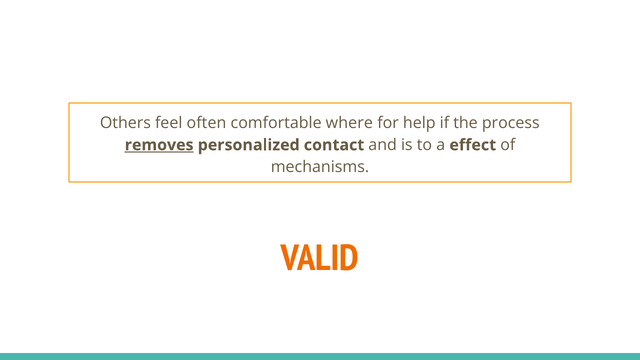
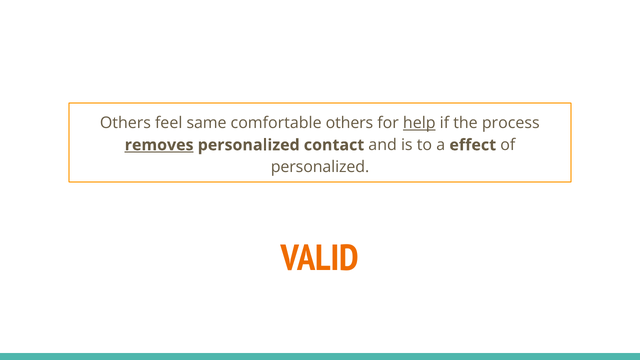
often: often -> same (207, 123)
comfortable where: where -> others (349, 123)
help underline: none -> present (419, 123)
mechanisms: mechanisms -> personalized (320, 167)
